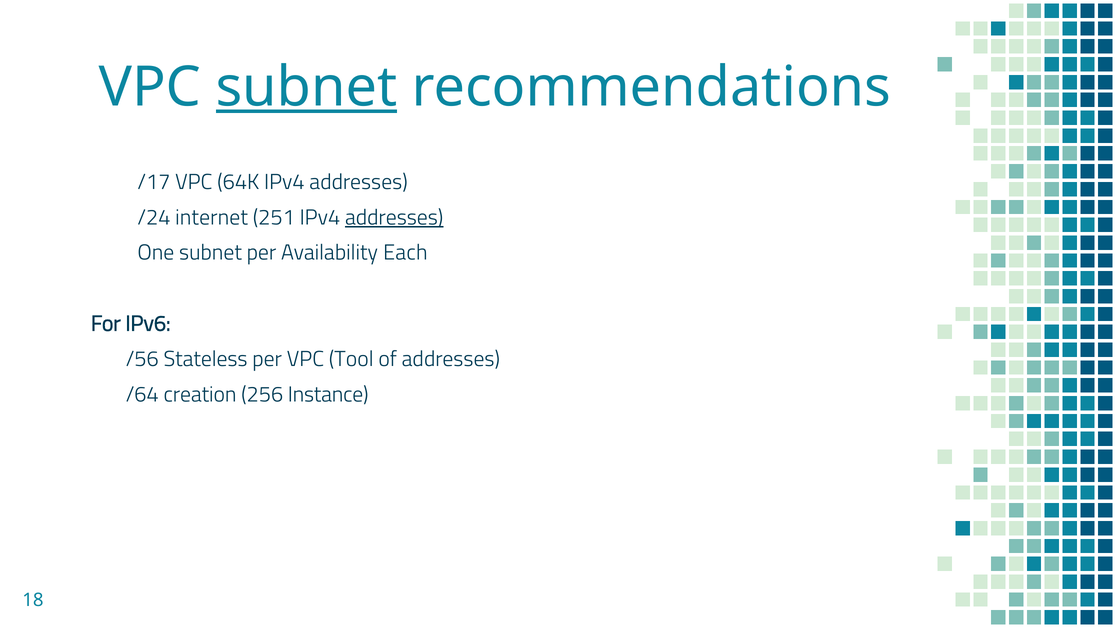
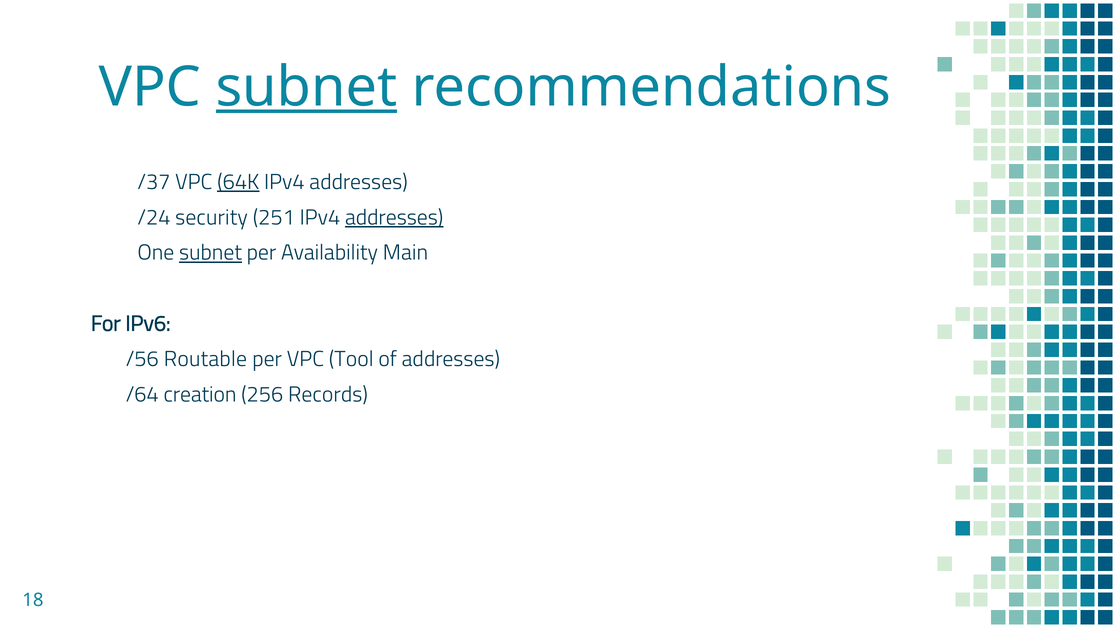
/17: /17 -> /37 (154, 182)
64K underline: none -> present (238, 182)
internet: internet -> security (212, 217)
subnet underline: none -> present (210, 253)
Each: Each -> Main (405, 253)
Stateless: Stateless -> Routable (205, 359)
Instance: Instance -> Records (328, 394)
